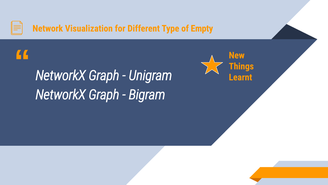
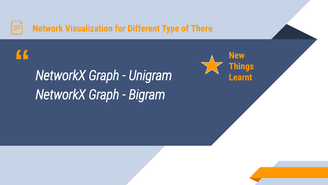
Empty: Empty -> There (202, 28)
